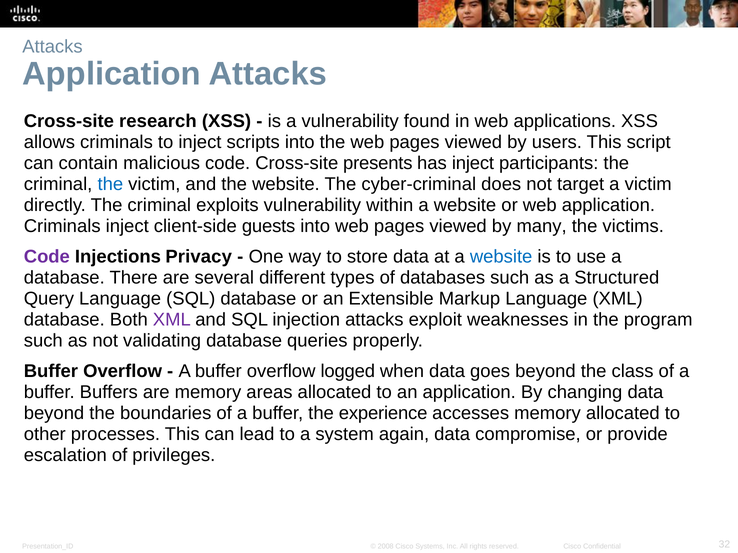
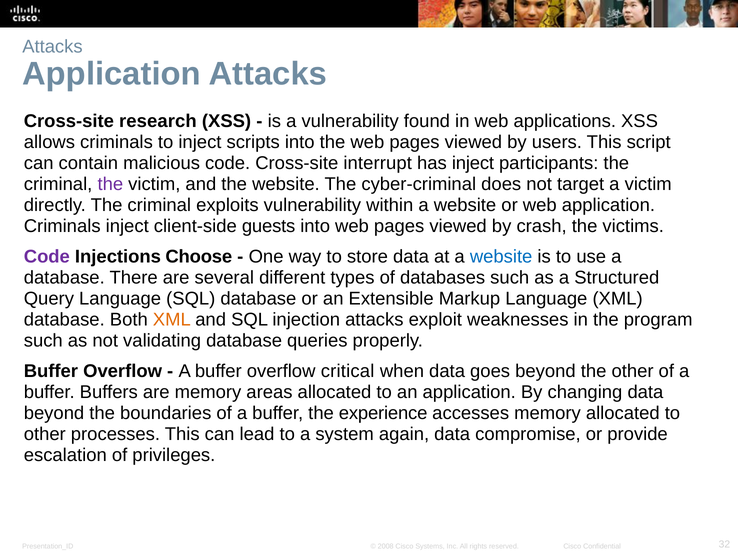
presents: presents -> interrupt (378, 163)
the colour: blue -> purple (110, 185)
many: many -> crash (542, 227)
Privacy: Privacy -> Choose (199, 257)
XML colour: purple -> orange (172, 320)
logged: logged -> critical (348, 371)
the class: class -> other (633, 371)
